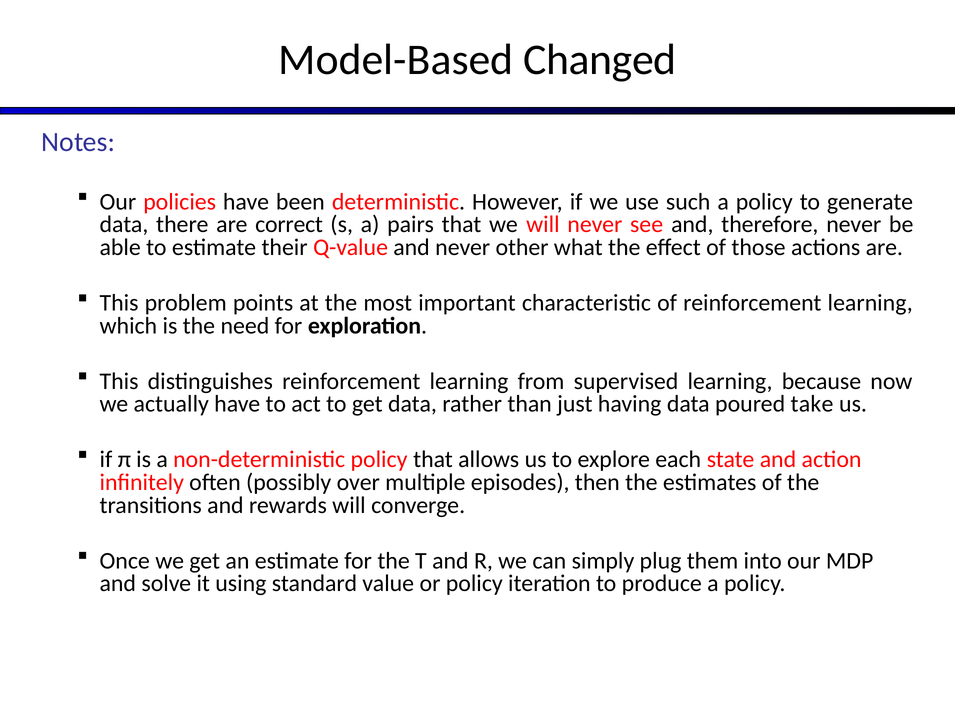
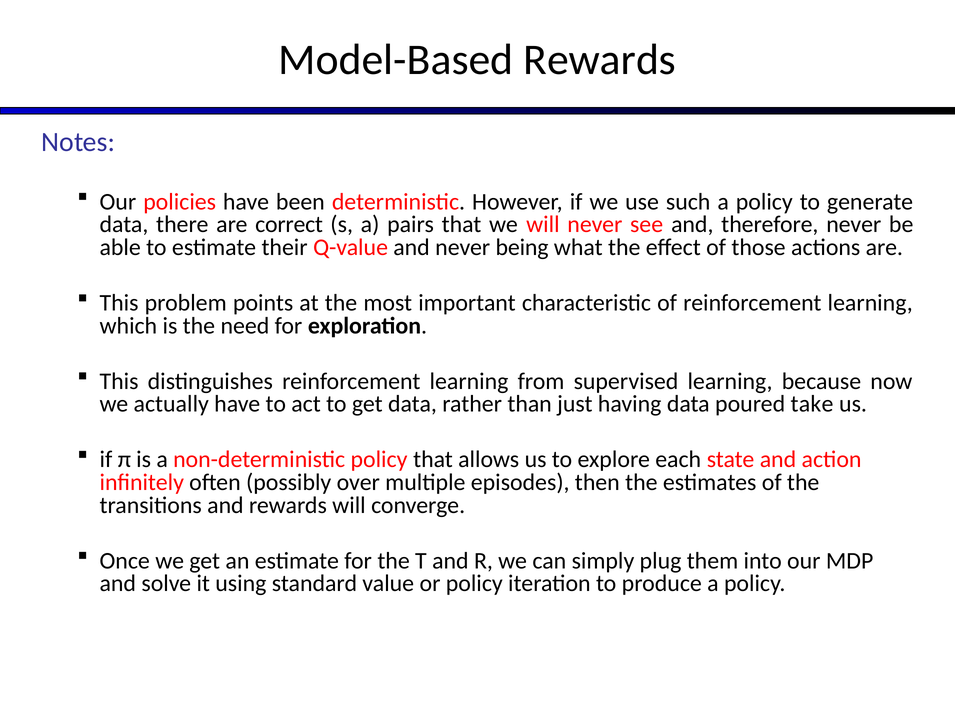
Model-Based Changed: Changed -> Rewards (600, 60)
other: other -> being (522, 248)
